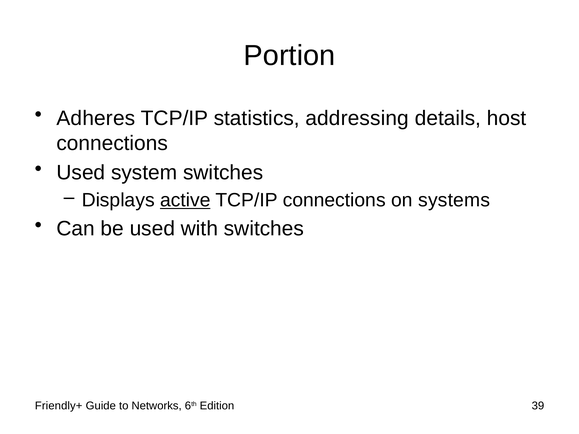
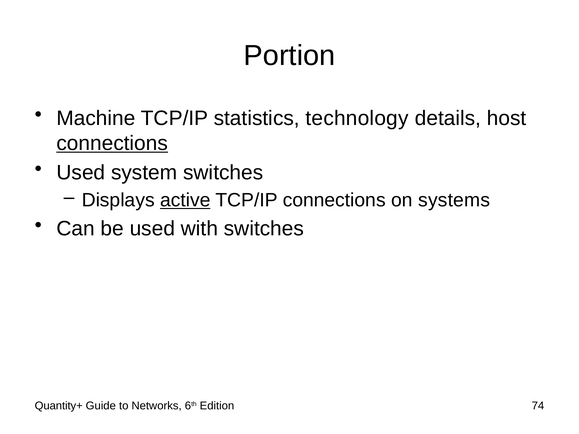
Adheres: Adheres -> Machine (96, 118)
addressing: addressing -> technology (357, 118)
connections underline: none -> present (112, 143)
Friendly+: Friendly+ -> Quantity+ (59, 406)
39: 39 -> 74 (538, 406)
